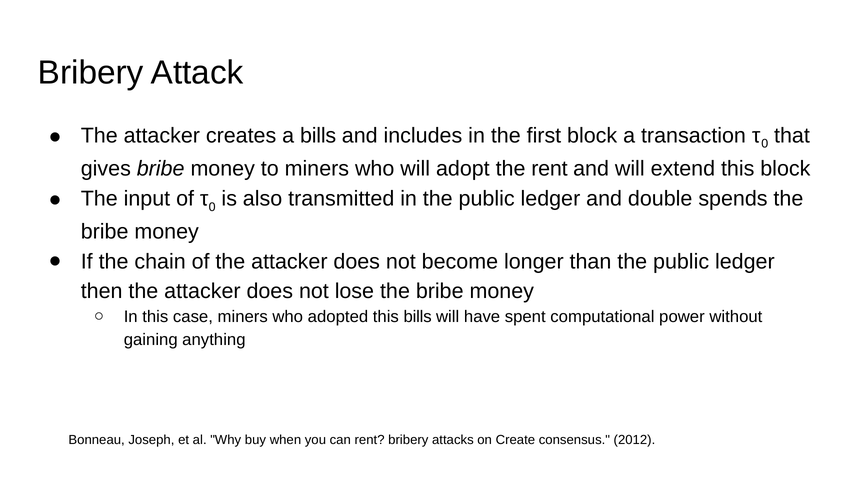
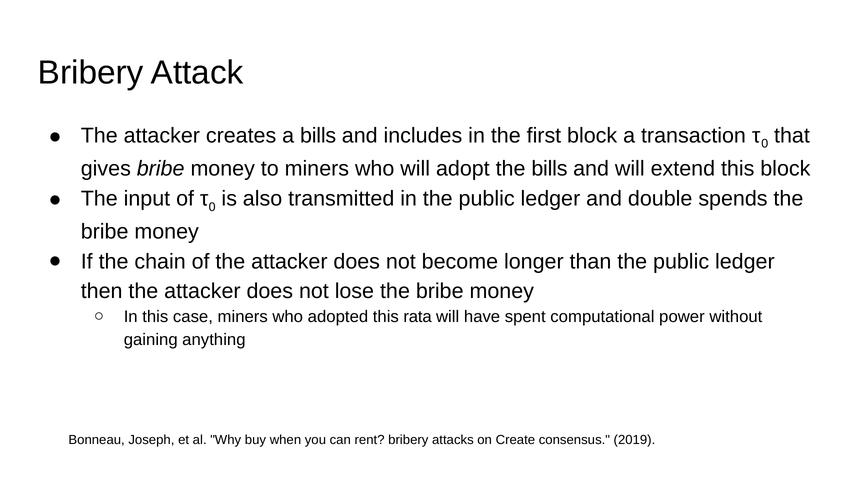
the rent: rent -> bills (549, 169)
this bills: bills -> rata (418, 317)
2012: 2012 -> 2019 (634, 440)
